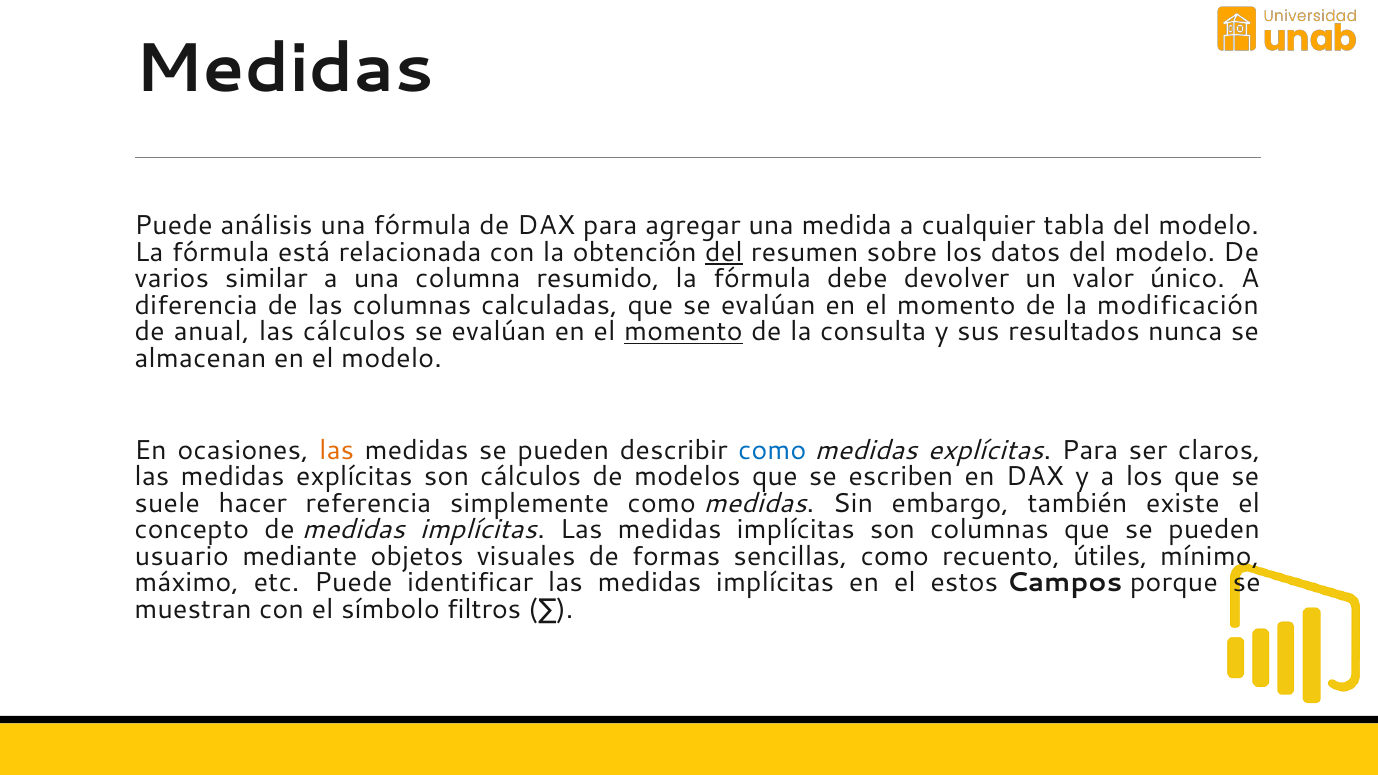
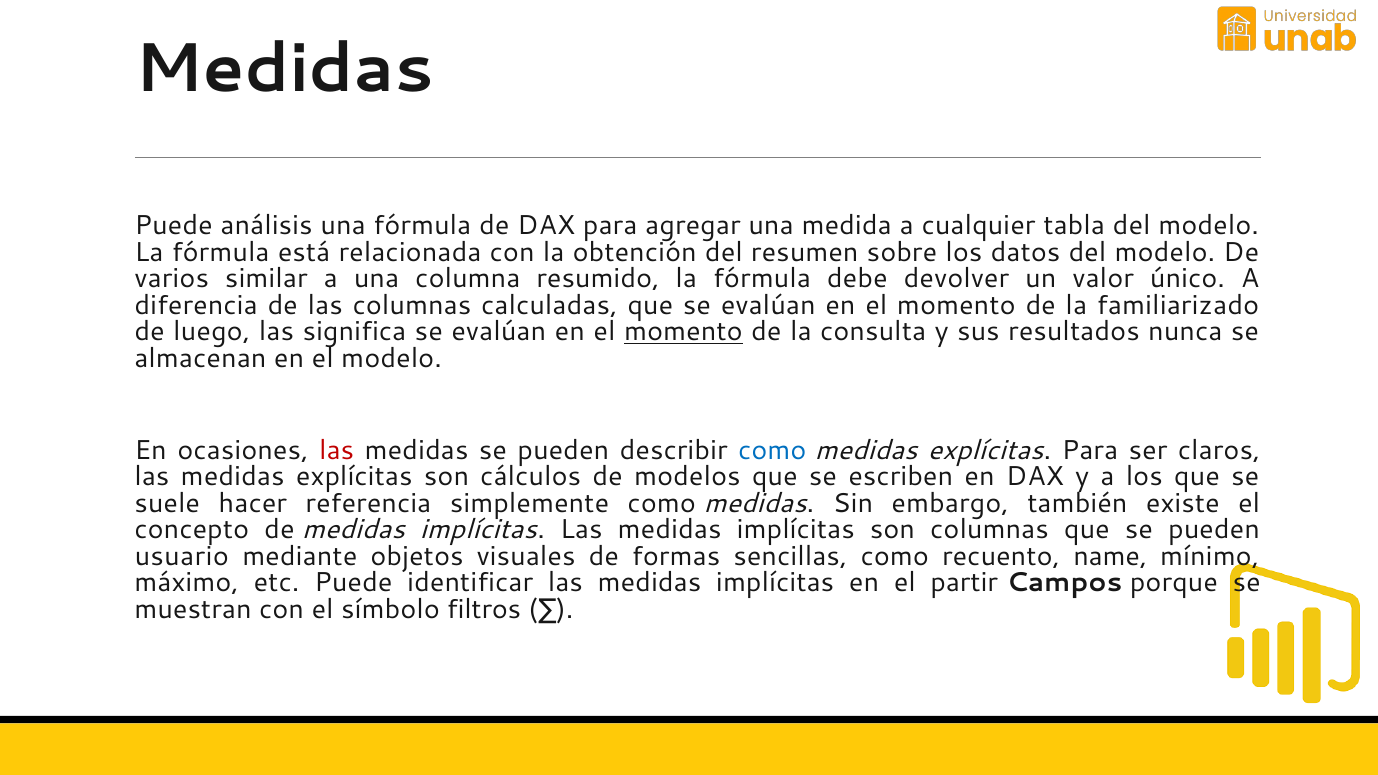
del underline: present -> none (724, 252)
modificación: modificación -> familiarizado (1178, 305)
anual: anual -> luego (212, 332)
las cálculos: cálculos -> significa (354, 332)
las colour: orange -> red (337, 450)
útiles: útiles -> name (1110, 556)
estos: estos -> partir (964, 583)
